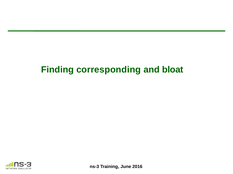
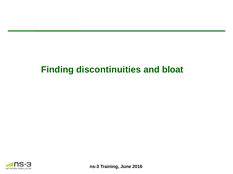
corresponding: corresponding -> discontinuities (109, 70)
